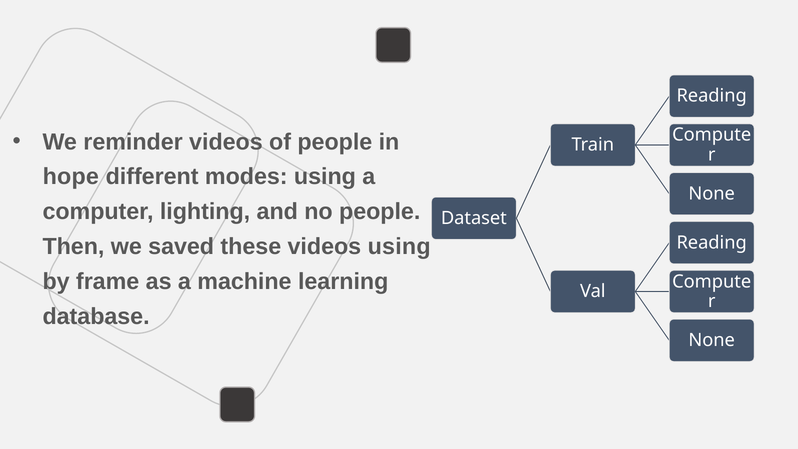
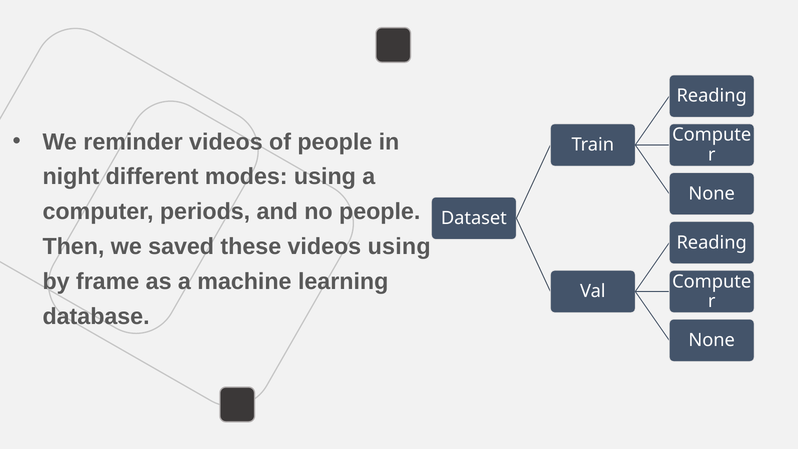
hope: hope -> night (71, 177)
lighting: lighting -> periods (205, 212)
